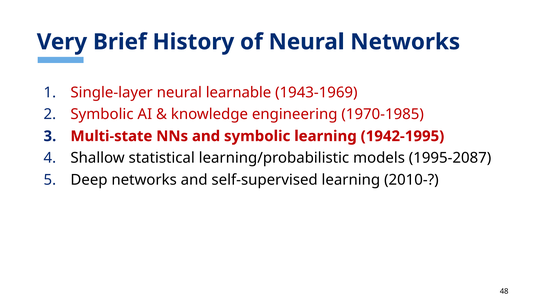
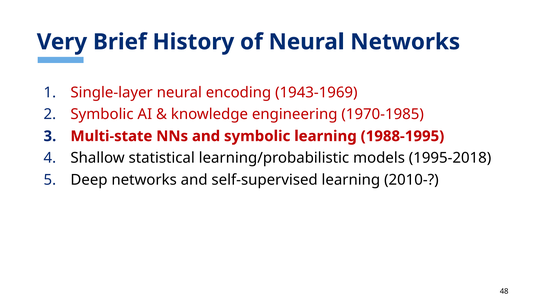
learnable: learnable -> encoding (238, 93)
1942-1995: 1942-1995 -> 1988-1995 (402, 136)
1995-2087: 1995-2087 -> 1995-2018 (450, 158)
